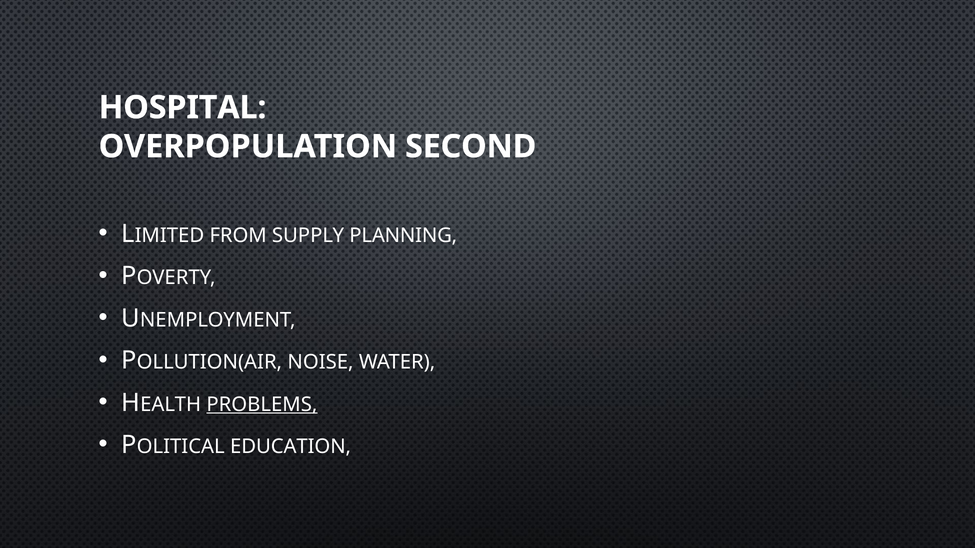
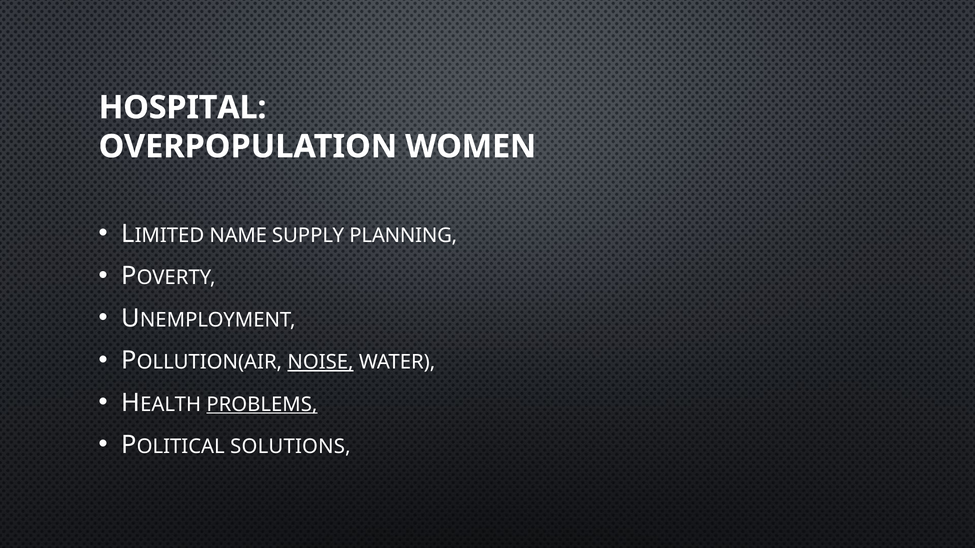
SECOND: SECOND -> WOMEN (471, 147)
FROM: FROM -> NAME (238, 236)
NOISE underline: none -> present (320, 362)
EDUCATION: EDUCATION -> SOLUTIONS (290, 447)
